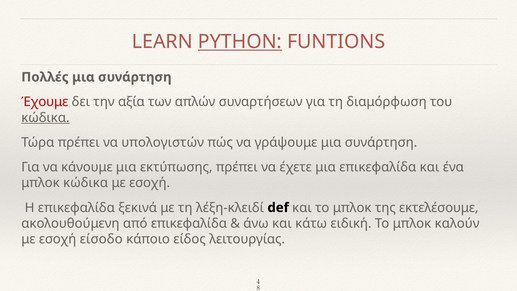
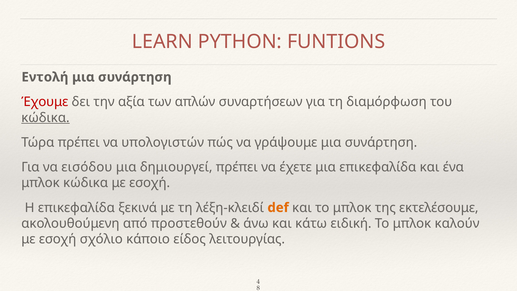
PYTHON underline: present -> none (240, 42)
Πολλές: Πολλές -> Εντολή (45, 77)
κάνουμε: κάνουμε -> εισόδου (87, 167)
εκτύπωσης: εκτύπωσης -> δημιουργεί (176, 167)
def colour: black -> orange (278, 208)
από επικεφαλίδα: επικεφαλίδα -> προστεθούν (189, 223)
είσοδο: είσοδο -> σχόλιο (101, 239)
